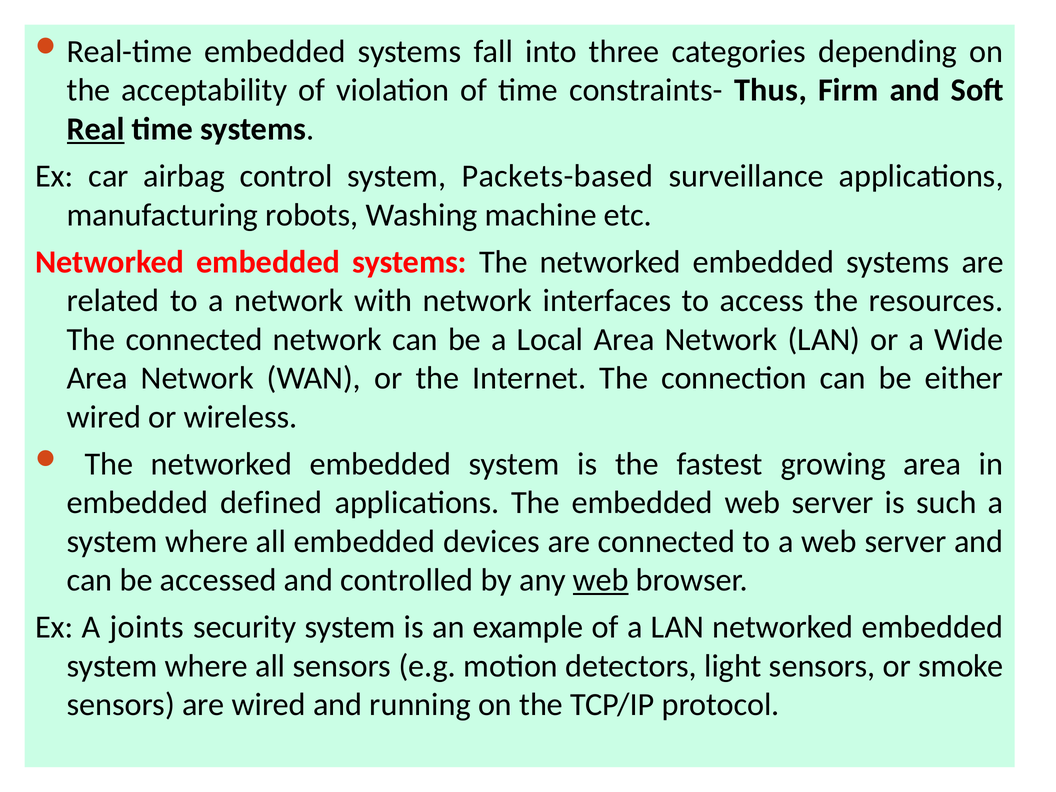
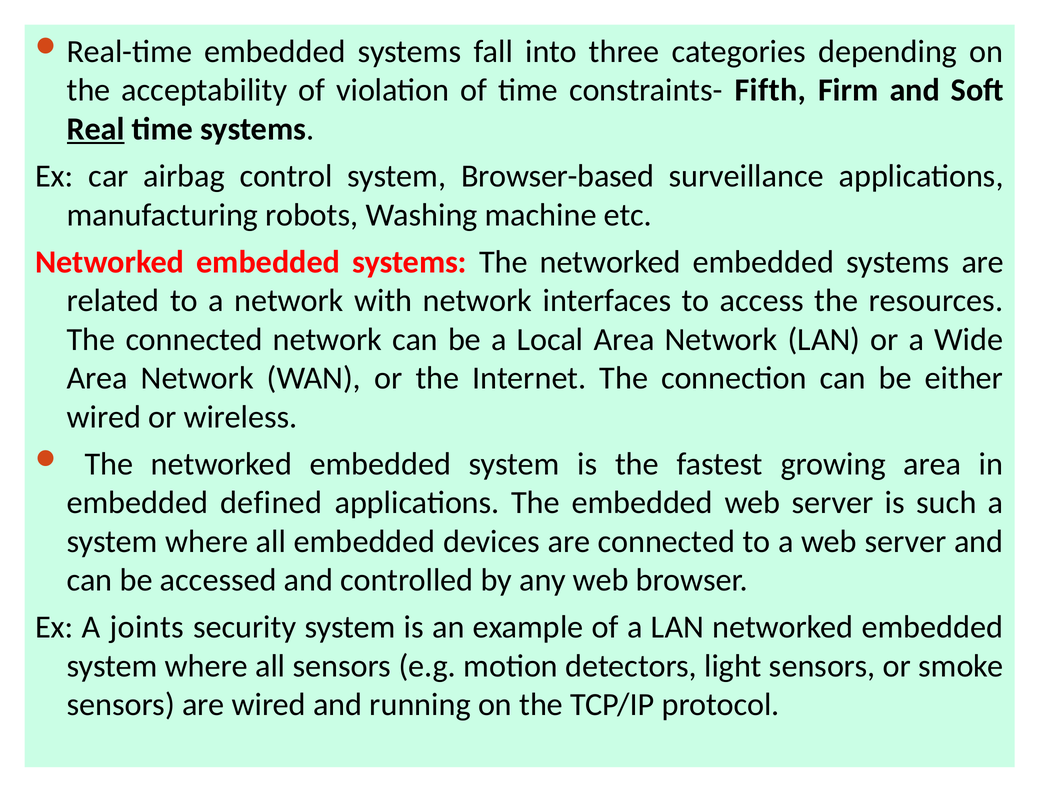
Thus: Thus -> Fifth (771, 90)
Packets-based: Packets-based -> Browser-based (558, 176)
web underline: present -> none (601, 580)
